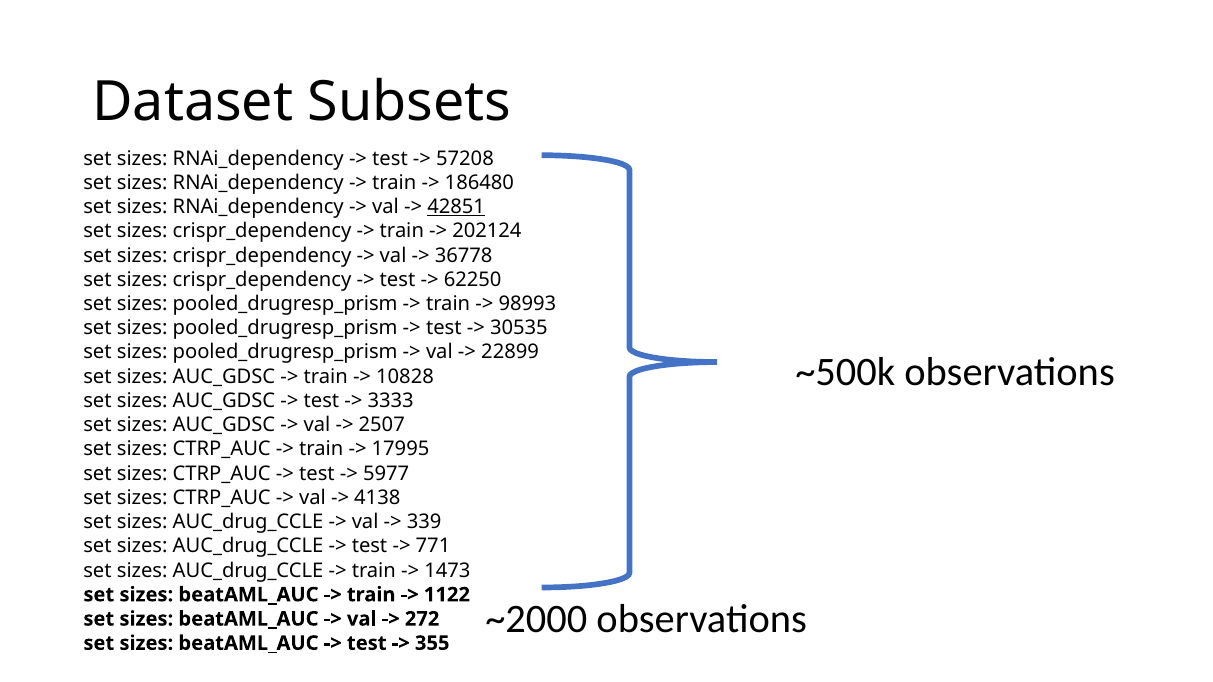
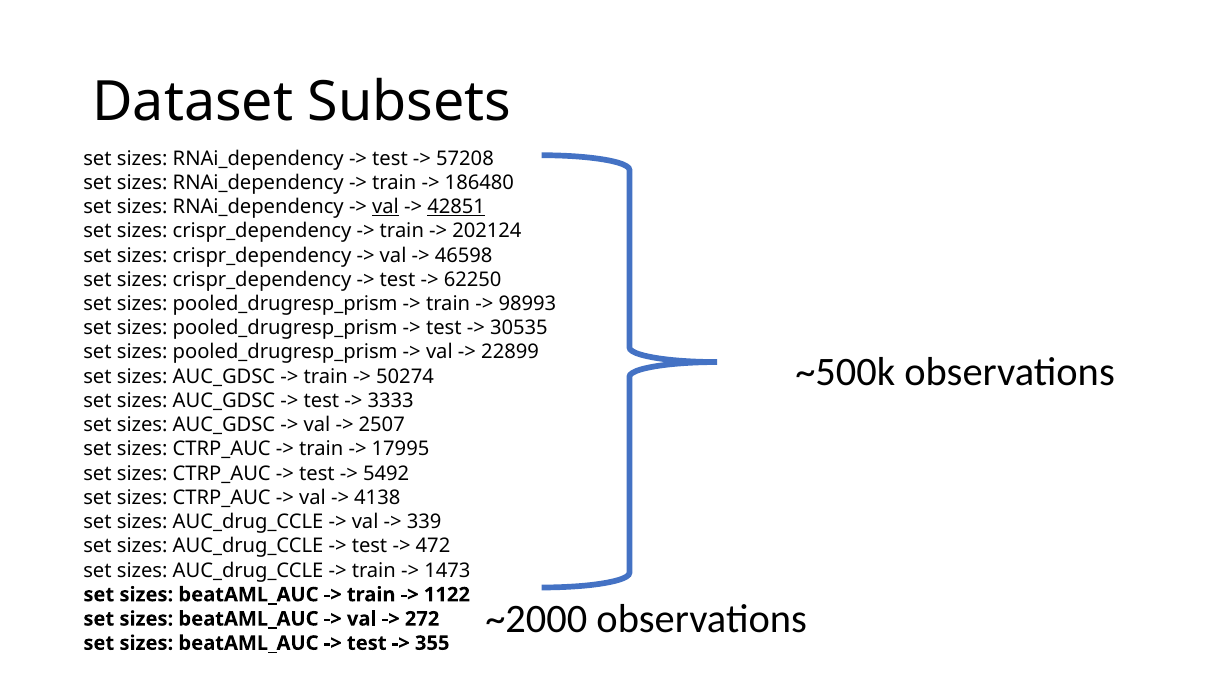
val underline: none -> present (386, 207)
36778: 36778 -> 46598 (464, 255)
10828: 10828 -> 50274 (405, 377)
5977: 5977 -> 5492 (386, 474)
771: 771 -> 472 (433, 546)
